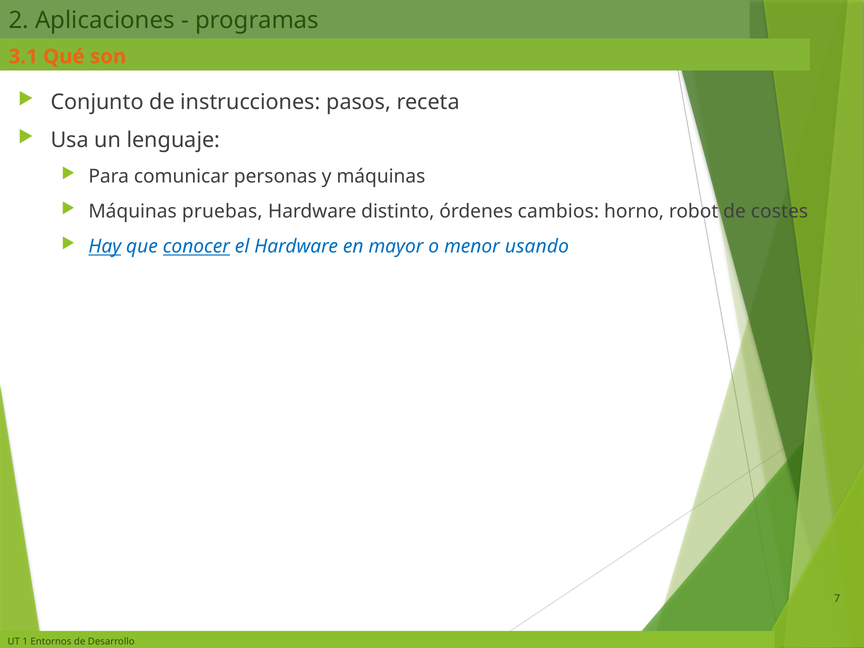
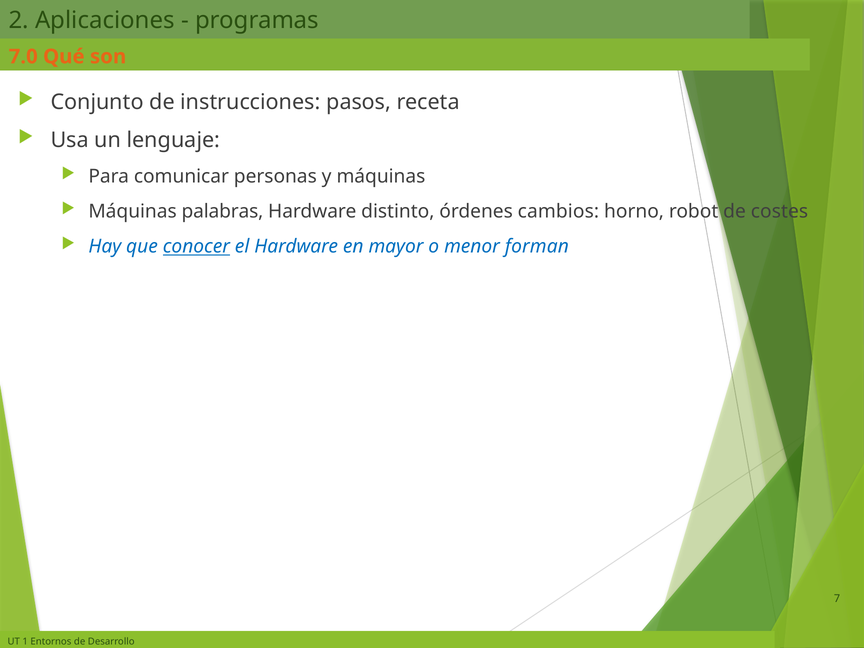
3.1: 3.1 -> 7.0 (23, 57)
pruebas: pruebas -> palabras (222, 212)
Hay underline: present -> none (105, 247)
usando: usando -> forman (537, 247)
